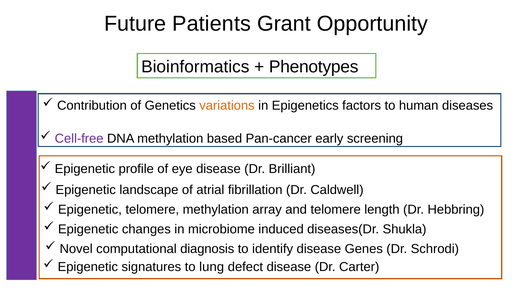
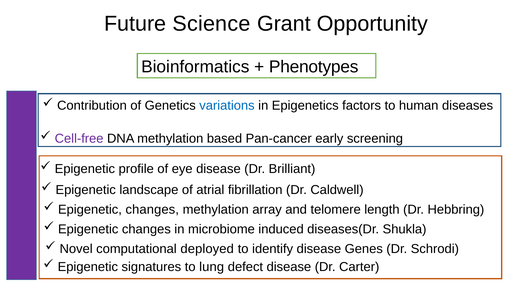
Patients: Patients -> Science (212, 24)
variations colour: orange -> blue (227, 106)
telomere: telomere -> changes (152, 209)
diagnosis: diagnosis -> deployed (207, 249)
